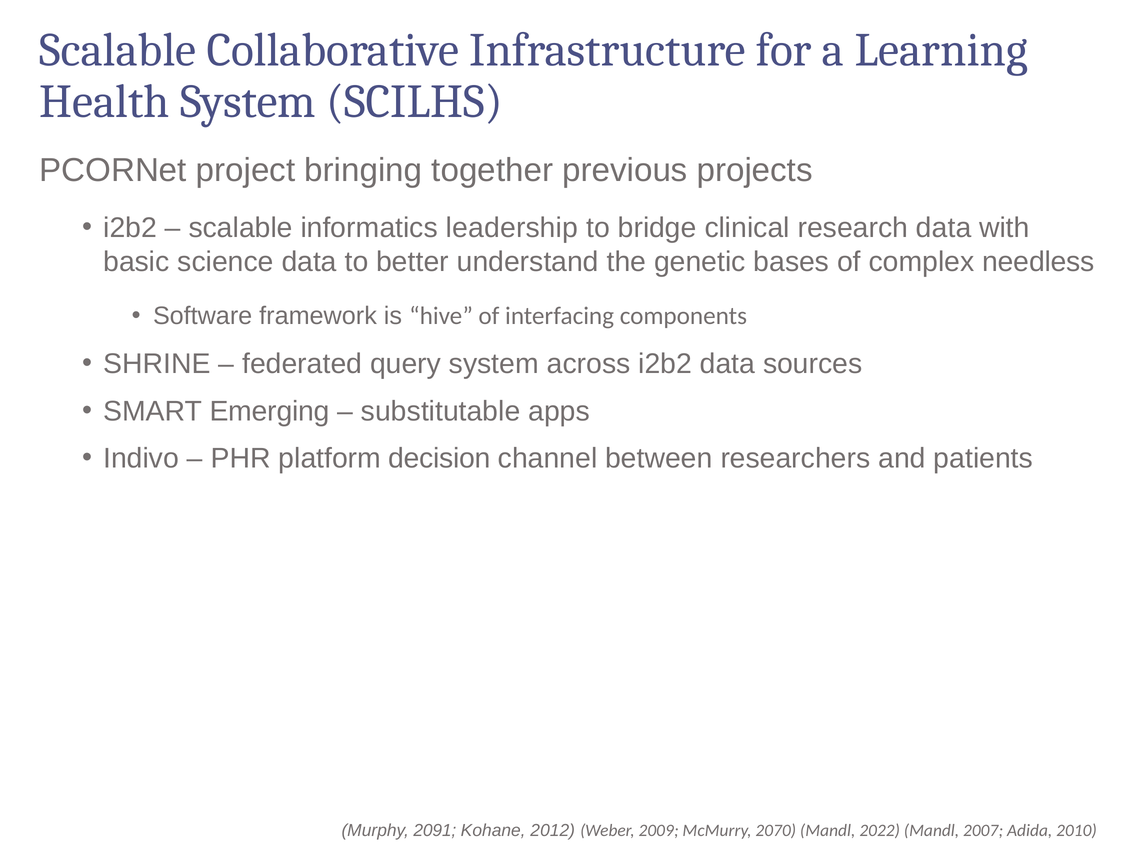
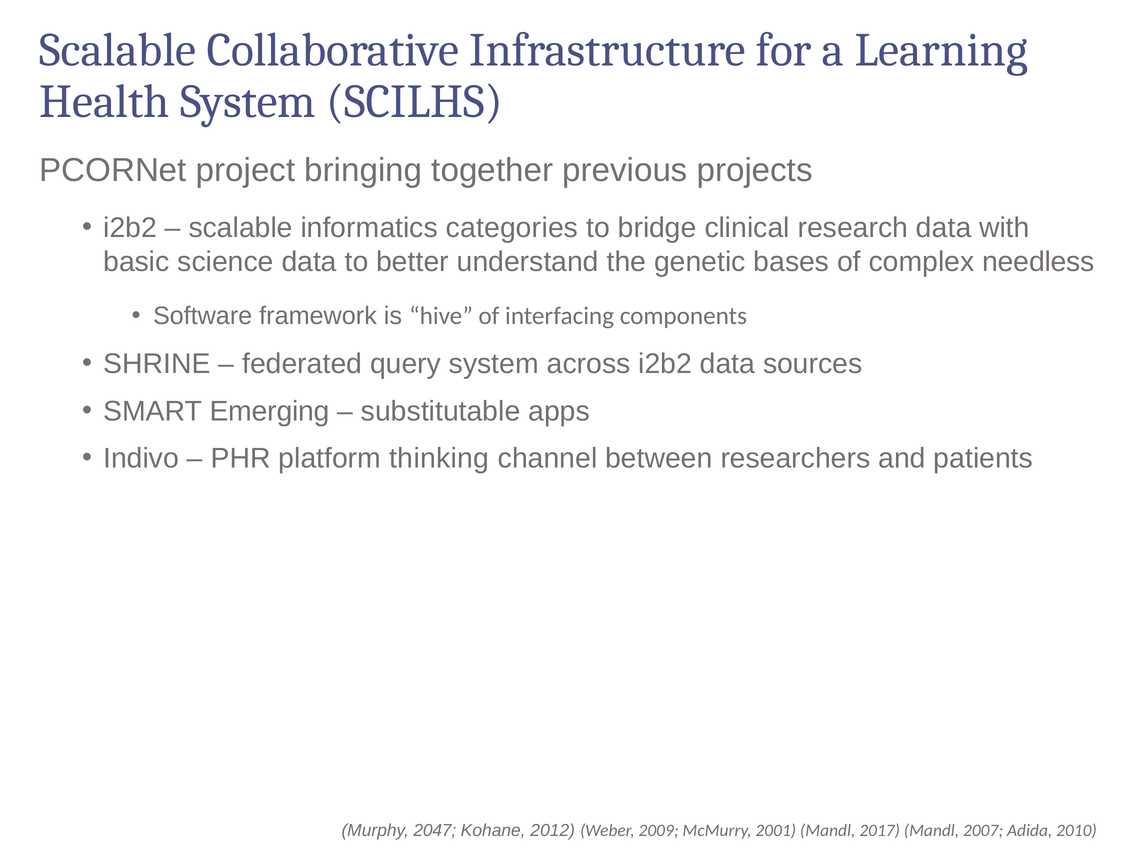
leadership: leadership -> categories (512, 228)
decision: decision -> thinking (439, 458)
2091: 2091 -> 2047 (435, 830)
2070: 2070 -> 2001 (776, 830)
2022: 2022 -> 2017 (880, 830)
